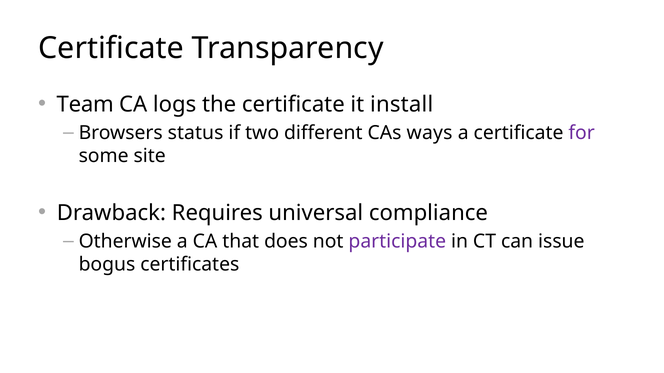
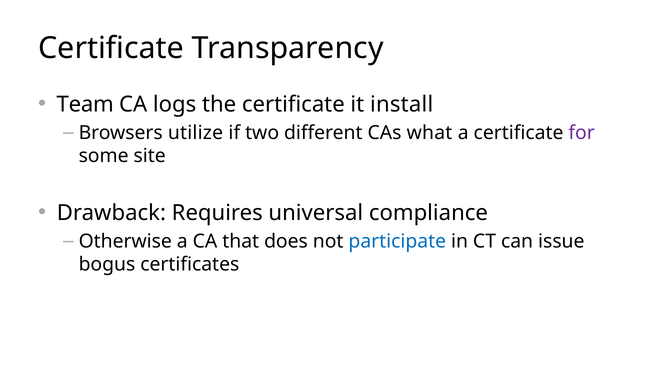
status: status -> utilize (196, 133)
ways: ways -> what (430, 133)
participate colour: purple -> blue (397, 242)
